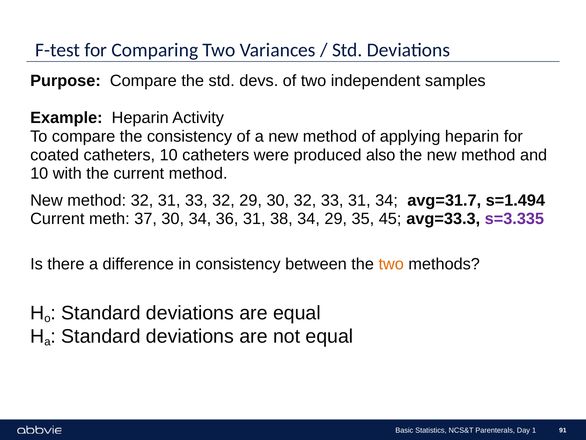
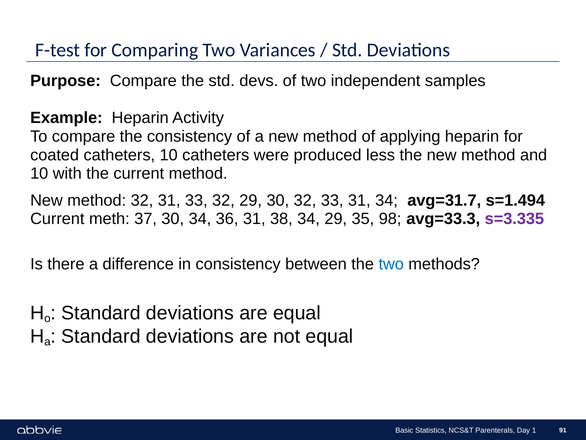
also: also -> less (381, 155)
45: 45 -> 98 (390, 219)
two colour: orange -> blue (391, 264)
